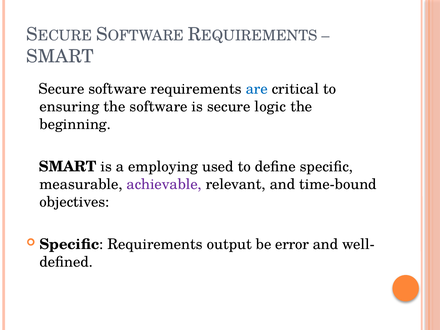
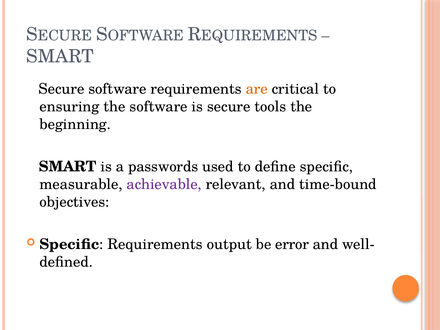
are colour: blue -> orange (257, 89)
logic: logic -> tools (270, 107)
employing: employing -> passwords (163, 167)
